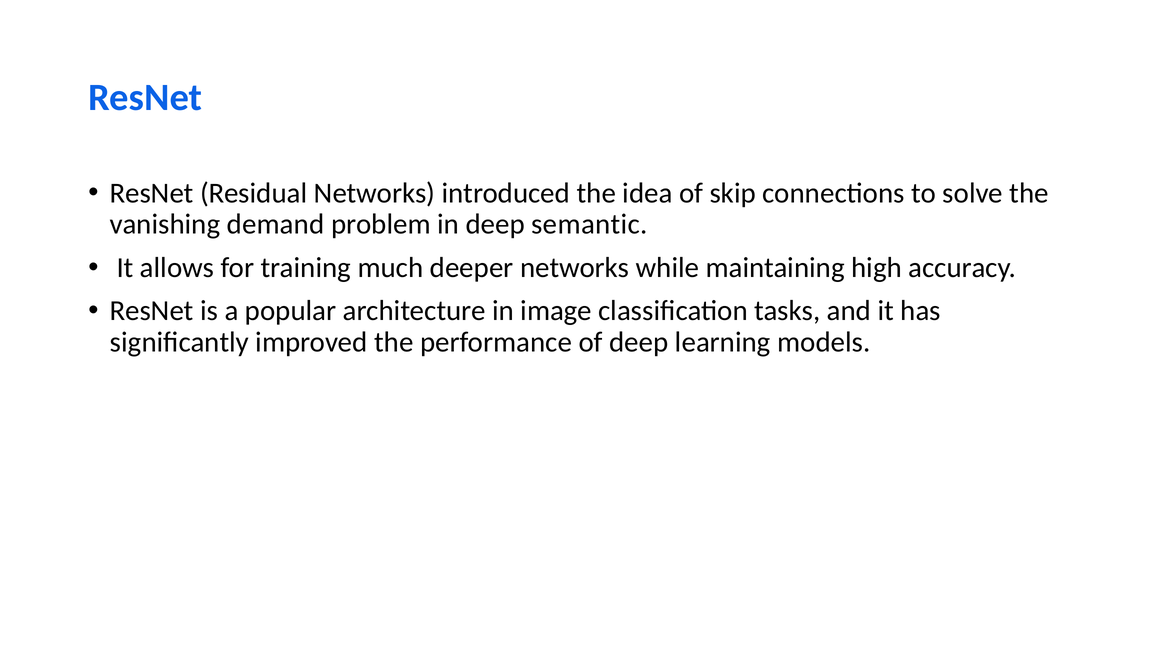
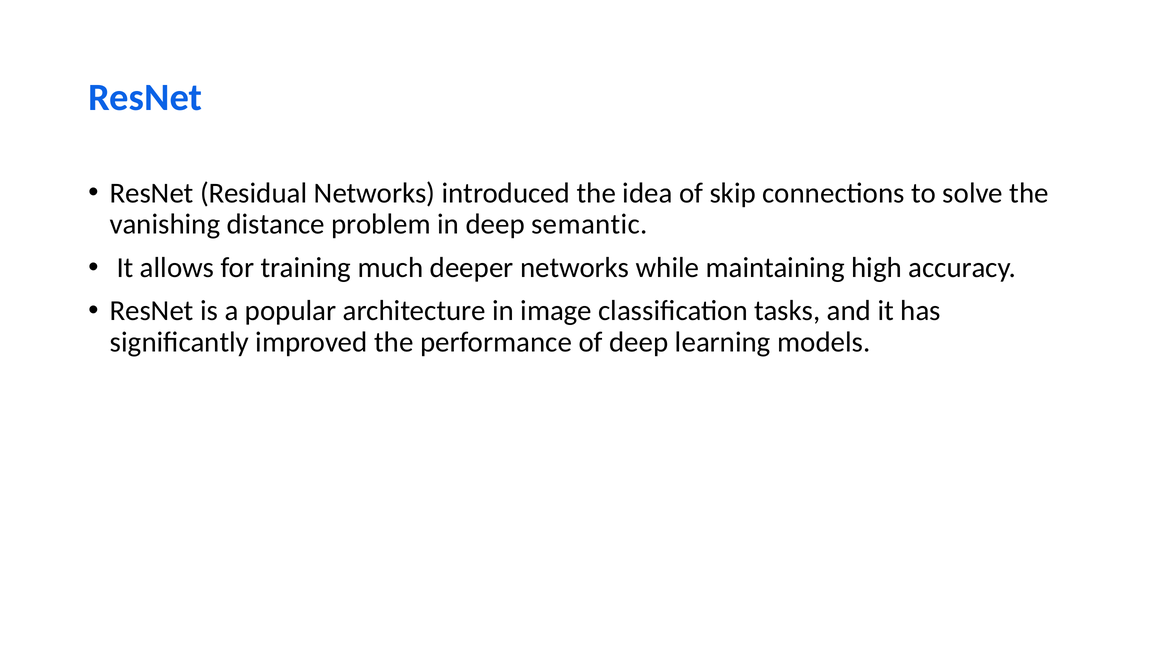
demand: demand -> distance (276, 224)
